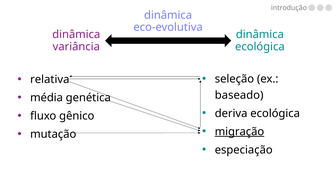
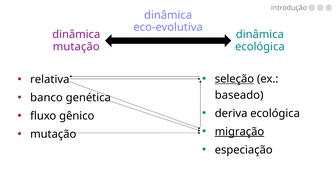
variância: variância -> mutação (76, 47)
seleção underline: none -> present (234, 79)
média: média -> banco (46, 98)
